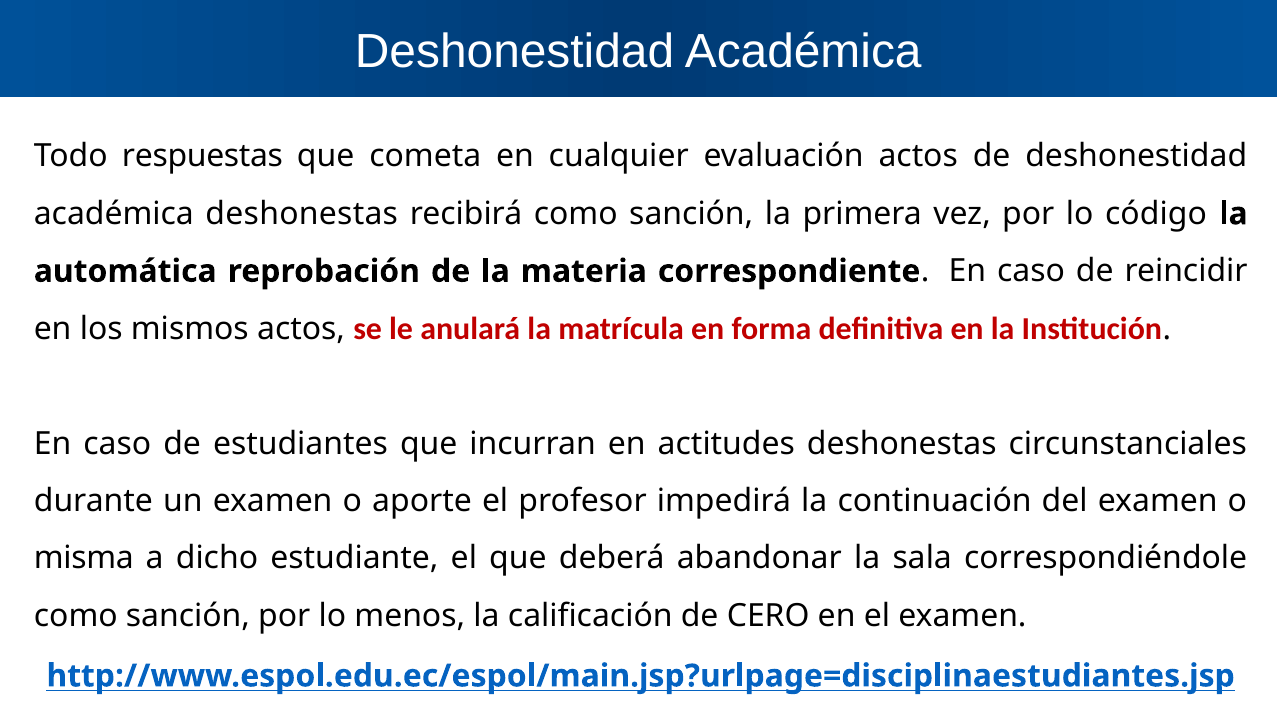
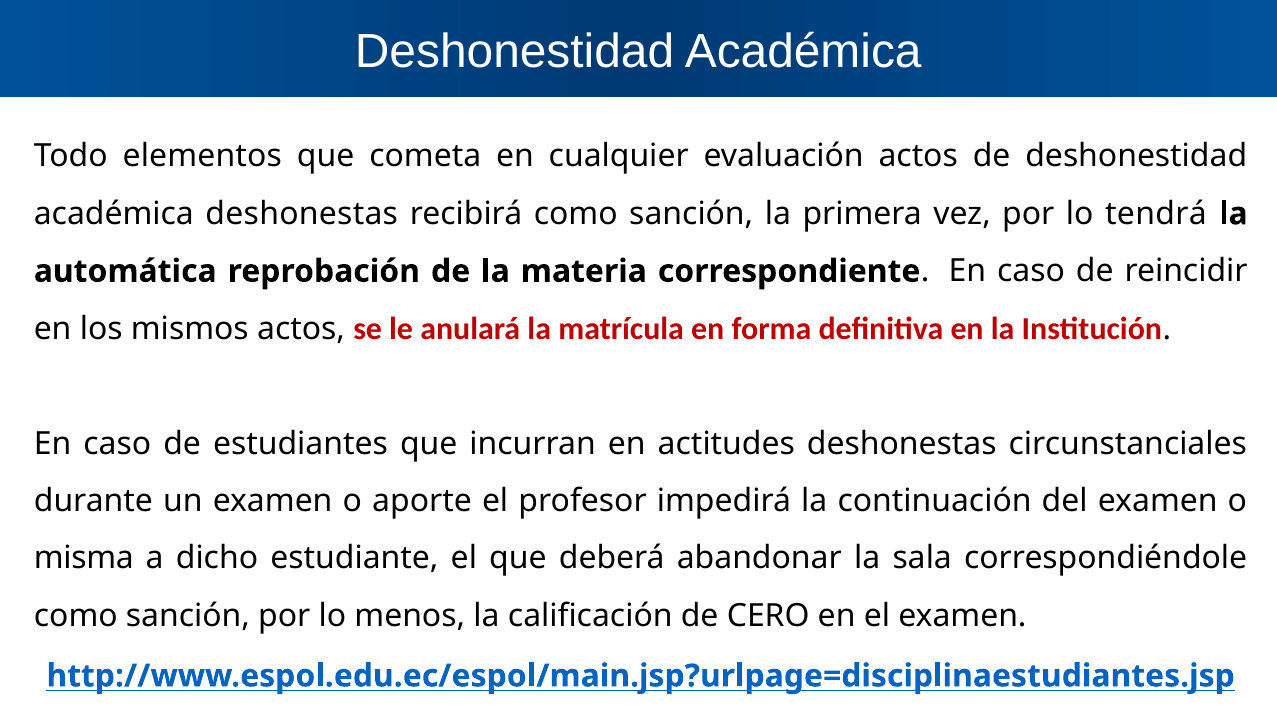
respuestas: respuestas -> elementos (202, 156)
código: código -> tendrá (1156, 214)
